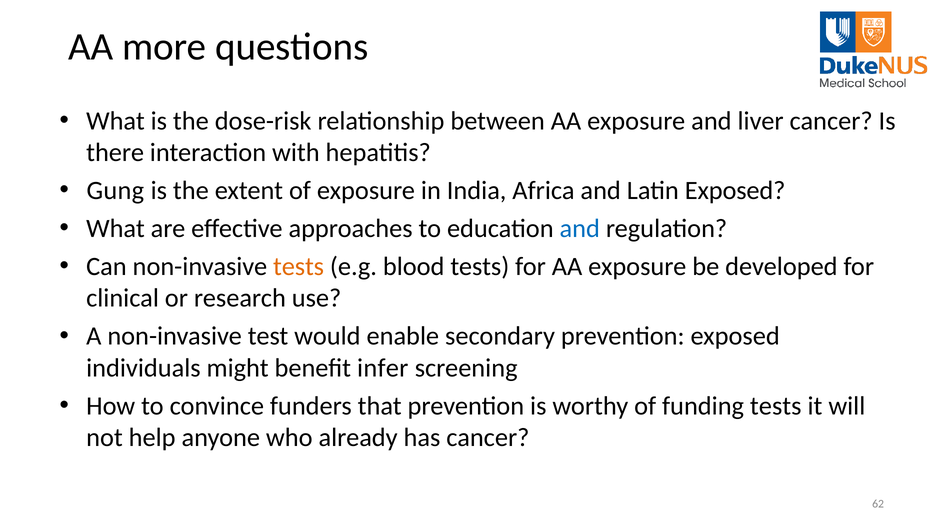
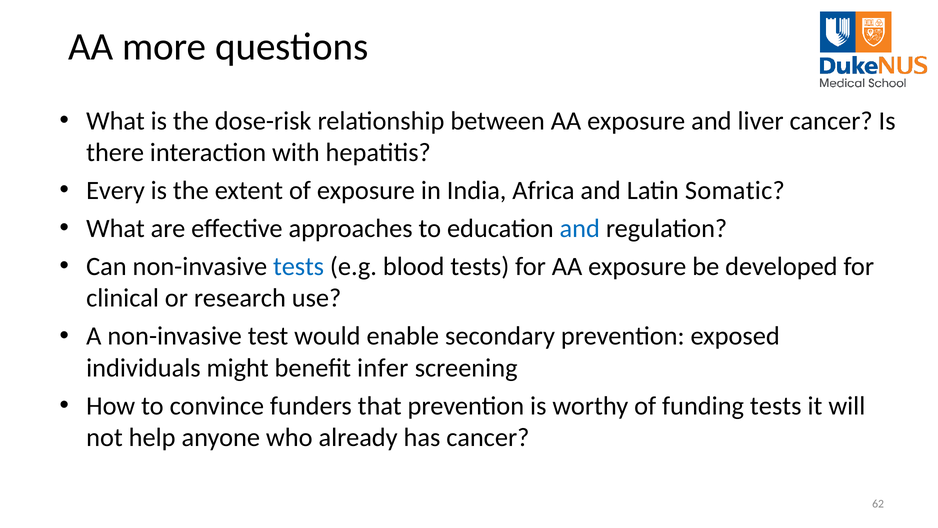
Gung: Gung -> Every (116, 190)
Latin Exposed: Exposed -> Somatic (735, 190)
tests colour: orange -> blue (299, 266)
